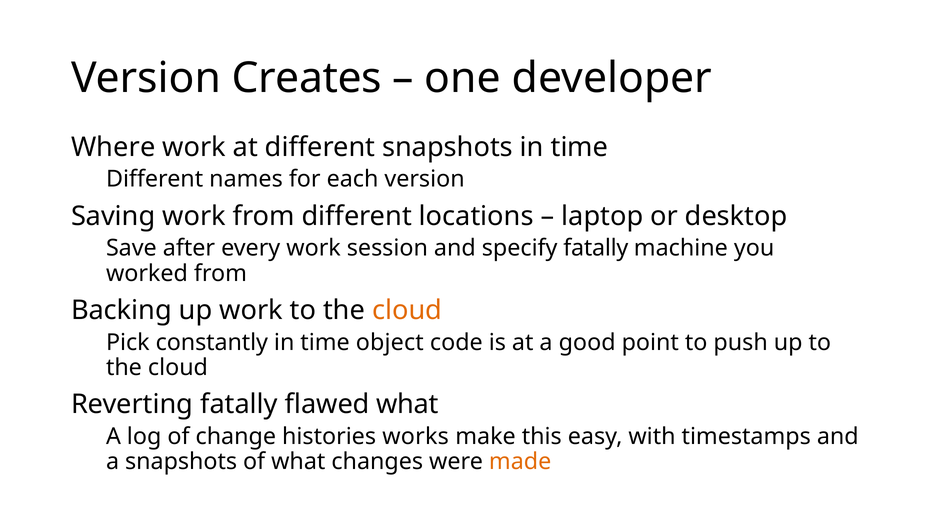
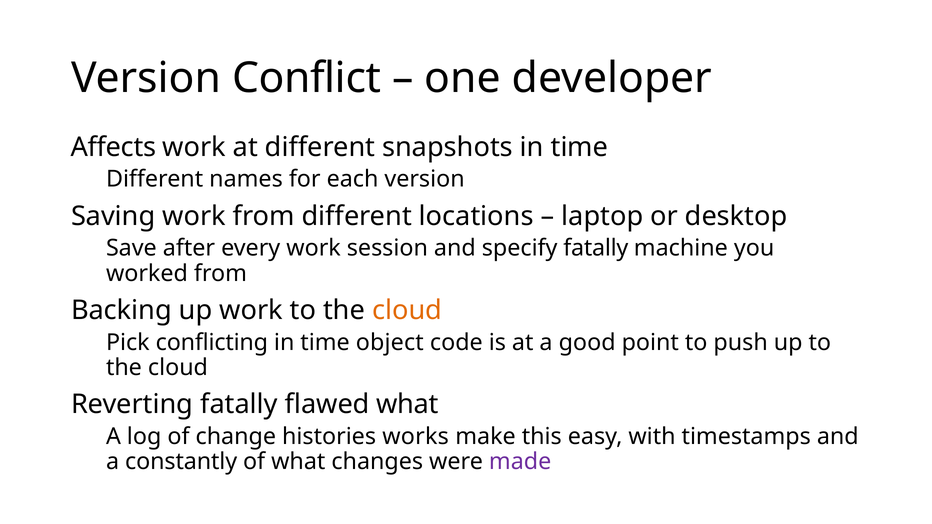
Creates: Creates -> Conflict (307, 78)
Where: Where -> Affects (113, 147)
constantly: constantly -> conflicting (212, 343)
a snapshots: snapshots -> constantly (181, 462)
made colour: orange -> purple (520, 462)
